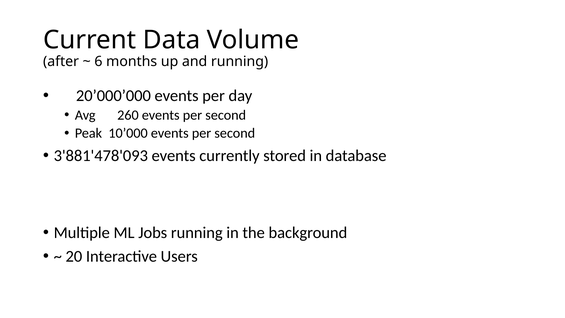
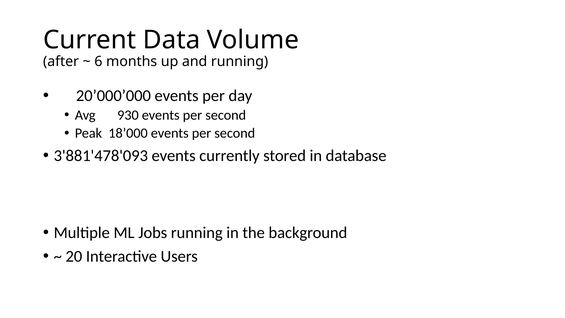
260: 260 -> 930 (128, 115)
10’000: 10’000 -> 18’000 (128, 133)
